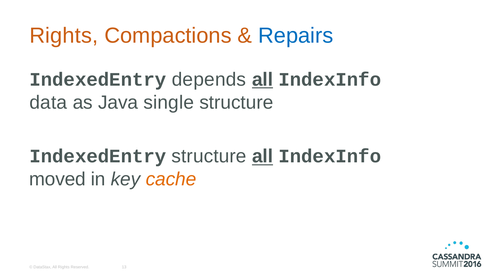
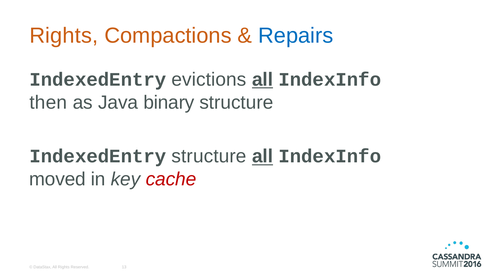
depends: depends -> evictions (209, 79)
data: data -> then (48, 102)
single: single -> binary (169, 102)
cache colour: orange -> red (171, 179)
